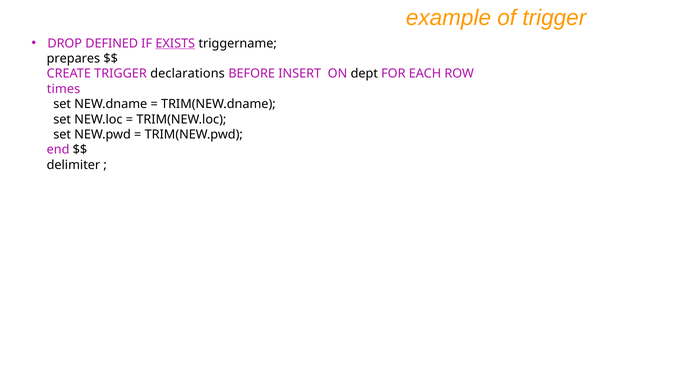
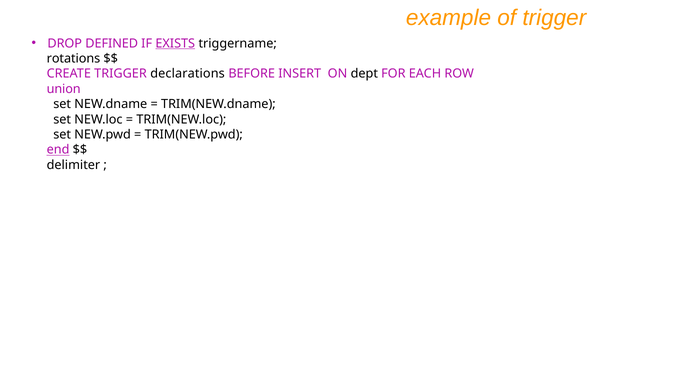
prepares: prepares -> rotations (73, 59)
times: times -> union (64, 89)
end underline: none -> present (58, 150)
